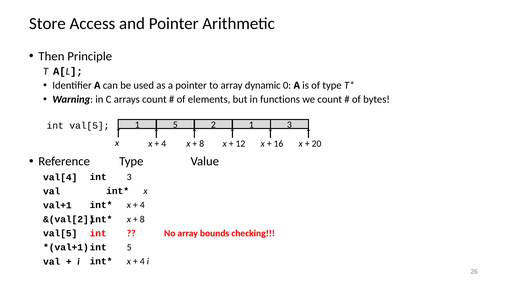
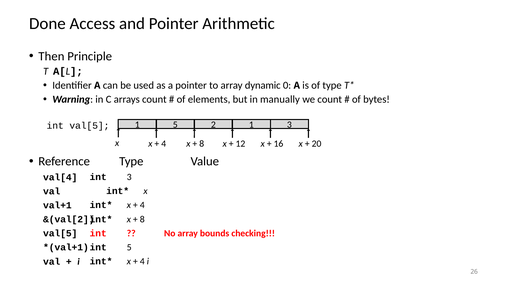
Store: Store -> Done (47, 24)
functions: functions -> manually (280, 99)
